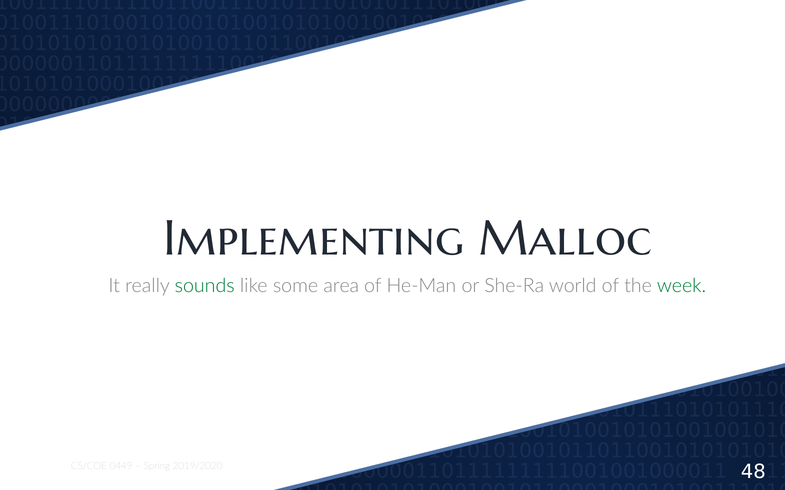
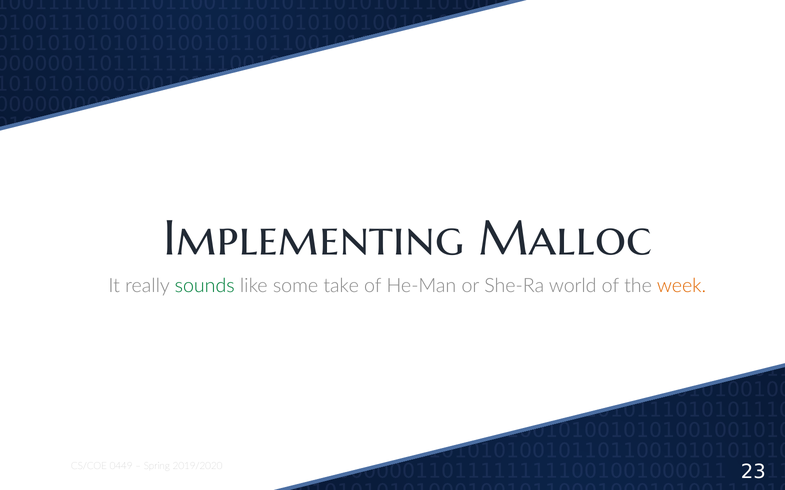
area: area -> take (341, 286)
week colour: green -> orange (682, 286)
48: 48 -> 23 (753, 472)
